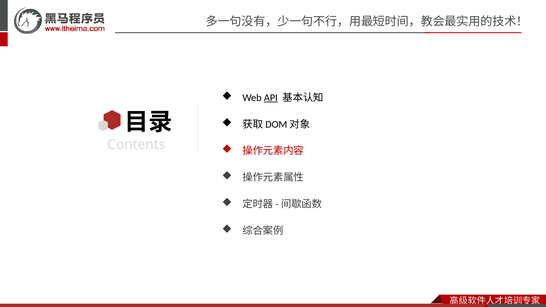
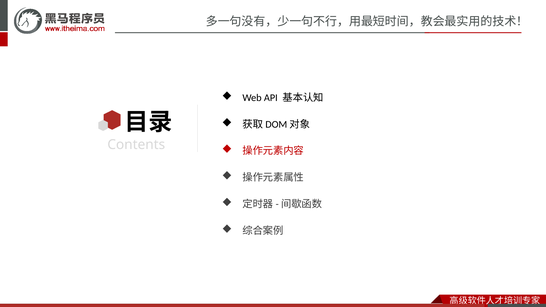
API underline: present -> none (271, 98)
